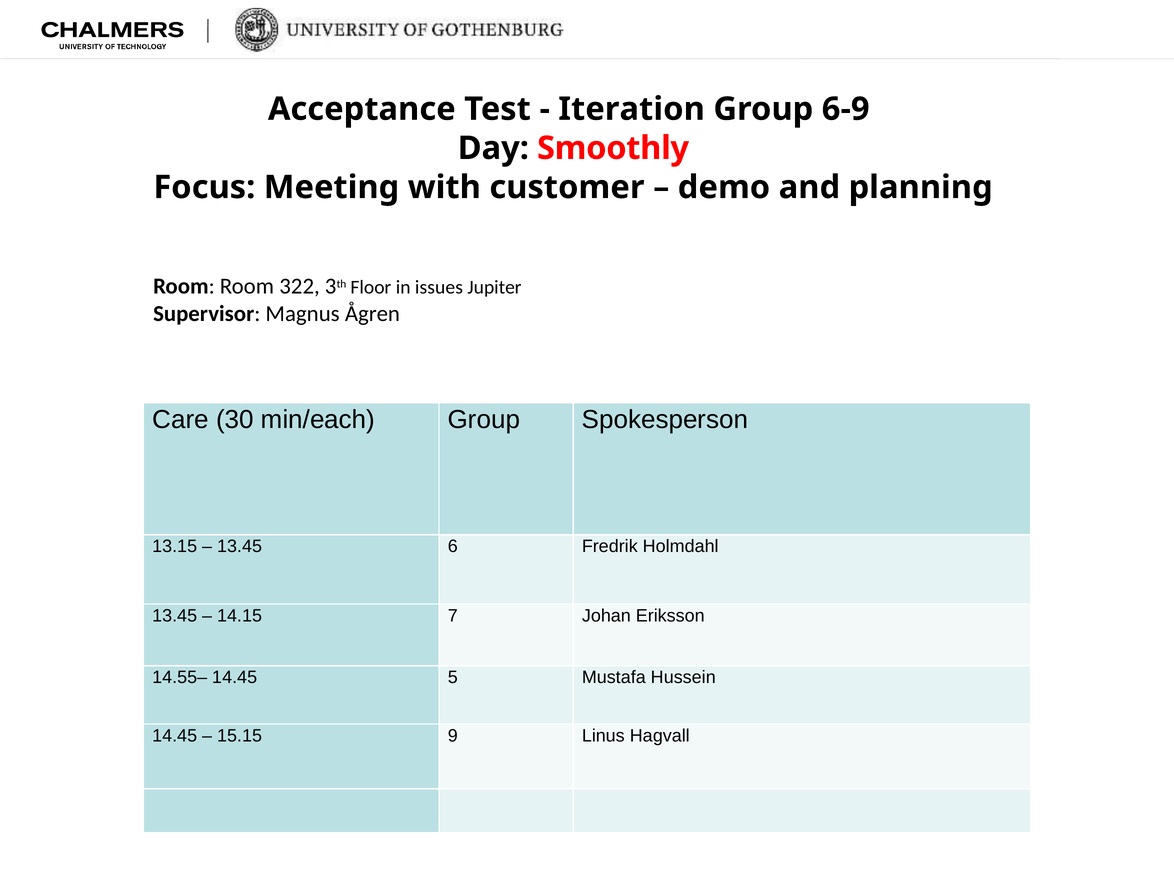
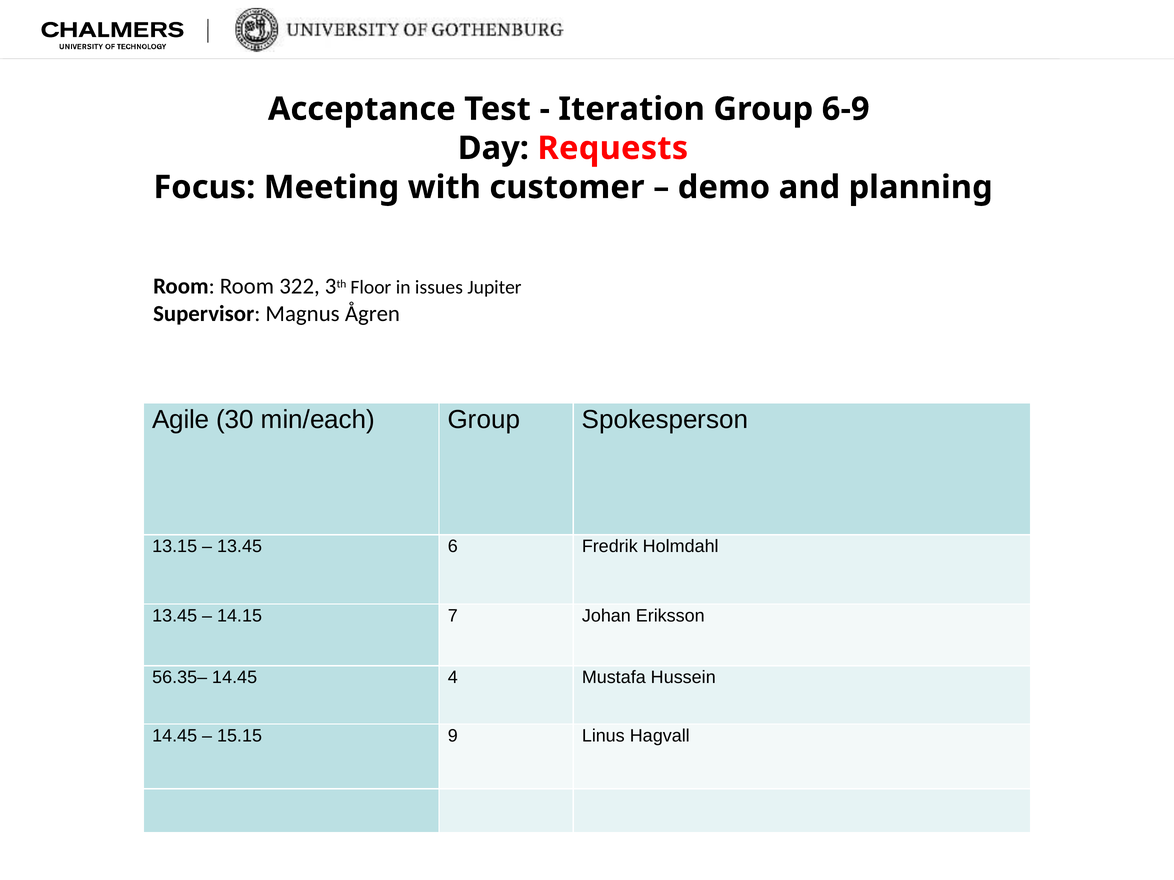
Smoothly: Smoothly -> Requests (613, 148)
Care: Care -> Agile (181, 420)
14.55–: 14.55– -> 56.35– (180, 678)
5: 5 -> 4 (453, 678)
